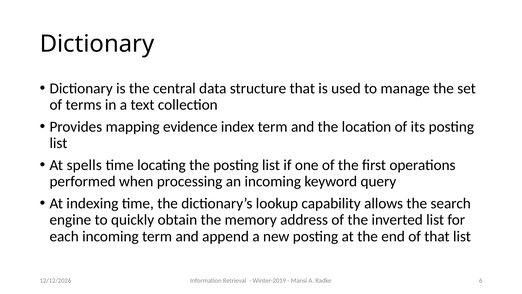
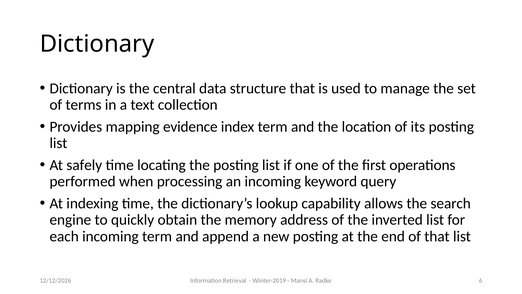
spells: spells -> safely (84, 165)
